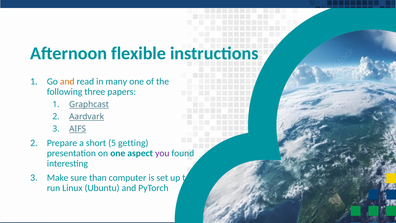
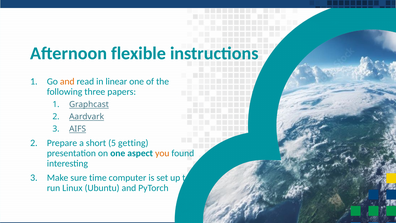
many: many -> linear (116, 81)
you colour: purple -> orange (162, 153)
than: than -> time (98, 178)
